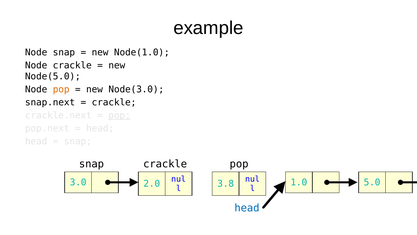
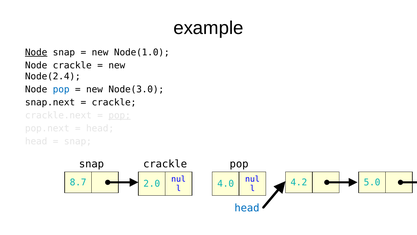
Node underline: none -> present (36, 52)
Node(5.0: Node(5.0 -> Node(2.4 (53, 76)
pop colour: orange -> blue (61, 89)
3.0: 3.0 -> 8.7 (78, 182)
1.0: 1.0 -> 4.2 (299, 182)
3.8: 3.8 -> 4.0 (226, 183)
